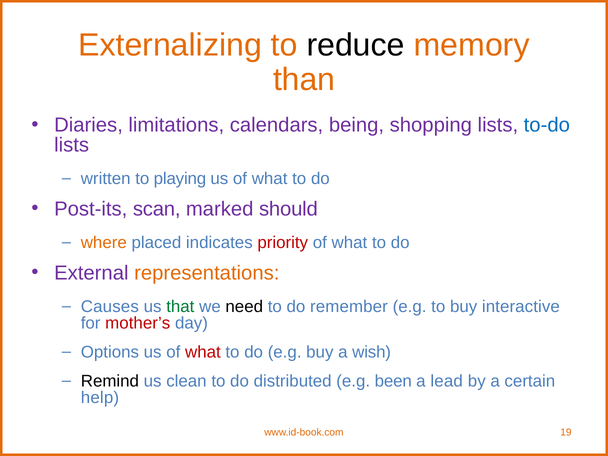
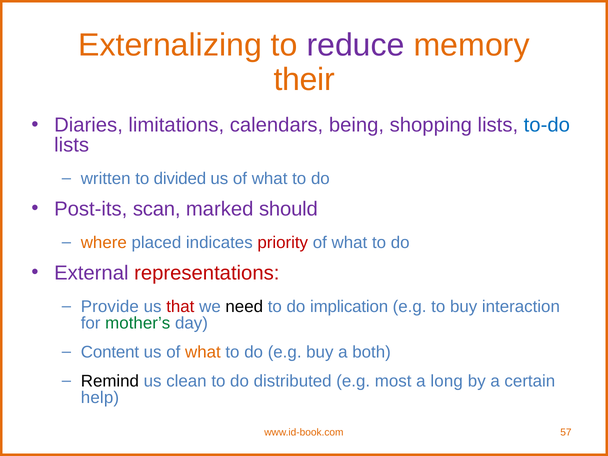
reduce colour: black -> purple (356, 45)
than: than -> their (304, 80)
playing: playing -> divided (180, 179)
representations colour: orange -> red (207, 273)
Causes: Causes -> Provide (110, 307)
that colour: green -> red (180, 307)
remember: remember -> implication (349, 307)
interactive: interactive -> interaction (521, 307)
mother’s colour: red -> green (138, 323)
Options: Options -> Content (110, 352)
what colour: red -> orange (203, 352)
wish: wish -> both (372, 352)
been: been -> most (393, 381)
lead: lead -> long (447, 381)
19: 19 -> 57 (566, 432)
